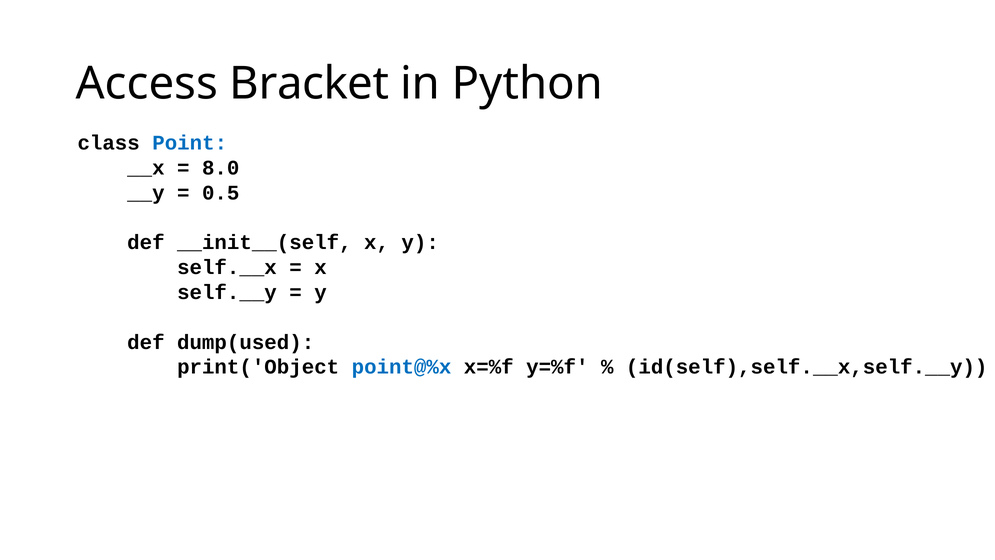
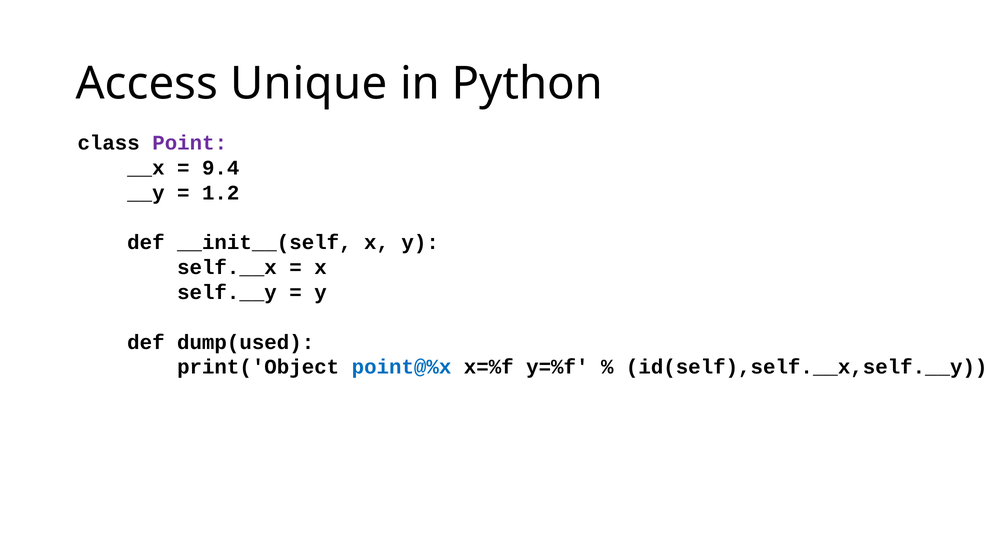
Bracket: Bracket -> Unique (309, 84)
Point colour: blue -> purple (190, 143)
8.0: 8.0 -> 9.4 (221, 168)
0.5: 0.5 -> 1.2 (221, 193)
